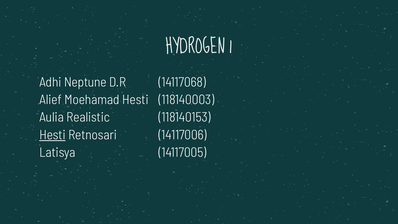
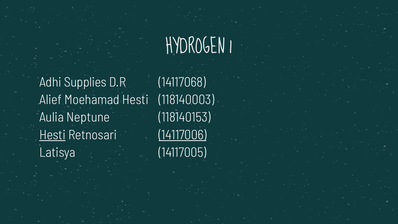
Neptune: Neptune -> Supplies (85, 82)
Realistic: Realistic -> Neptune (88, 117)
14117006 underline: none -> present (183, 135)
